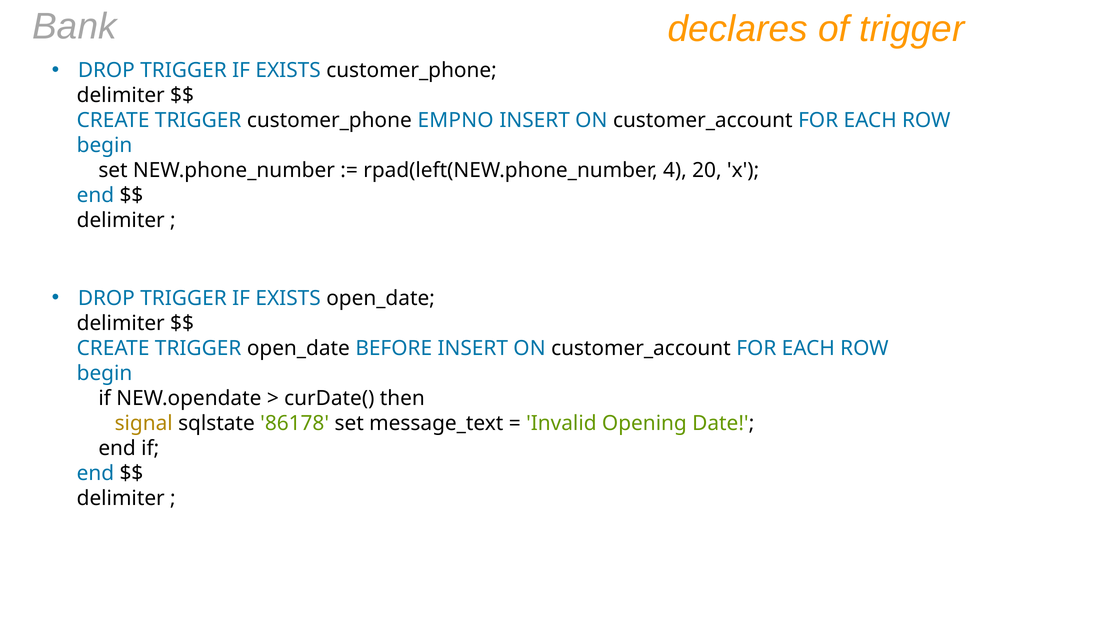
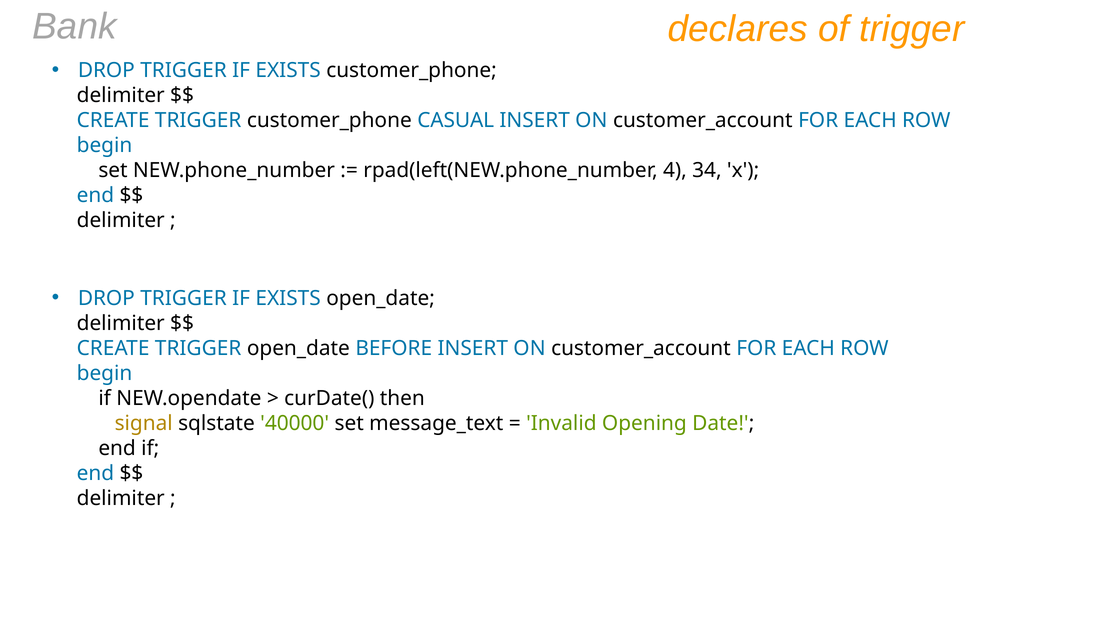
EMPNO: EMPNO -> CASUAL (456, 120)
20: 20 -> 34 (707, 170)
86178: 86178 -> 40000 (295, 423)
